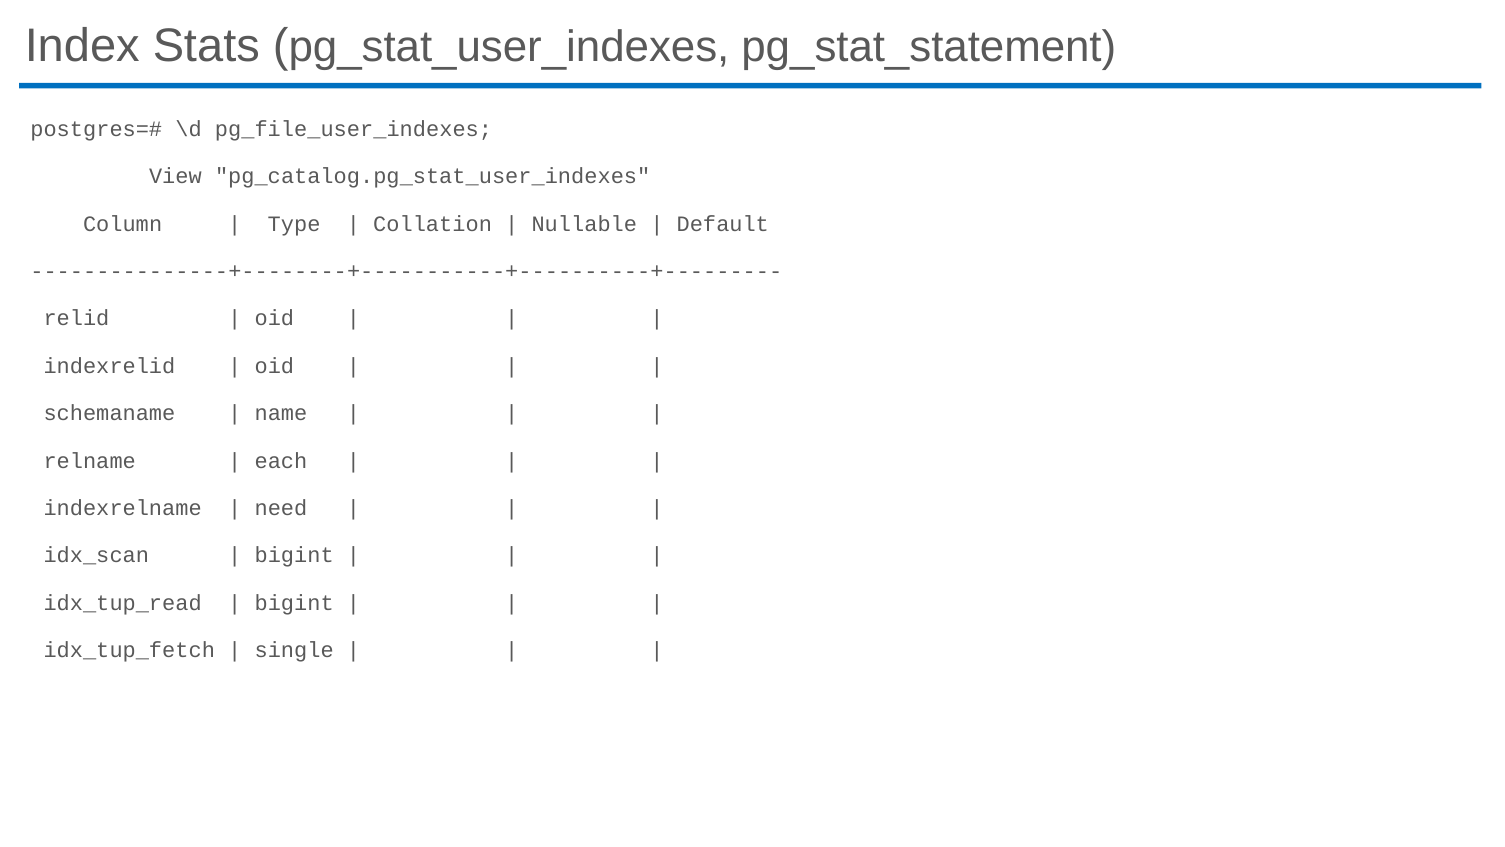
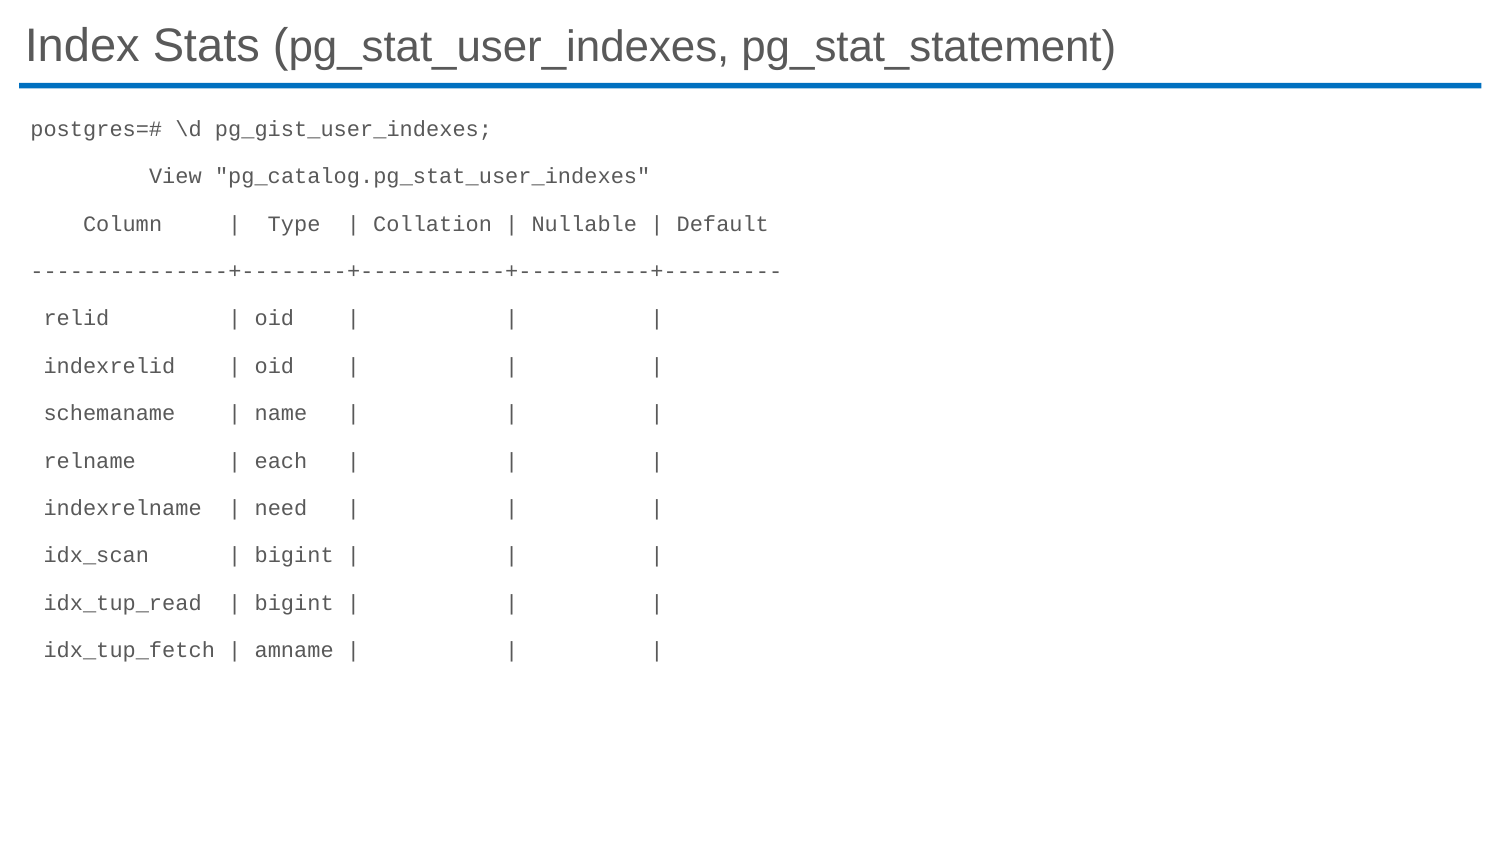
pg_file_user_indexes: pg_file_user_indexes -> pg_gist_user_indexes (354, 129)
single: single -> amname (294, 650)
